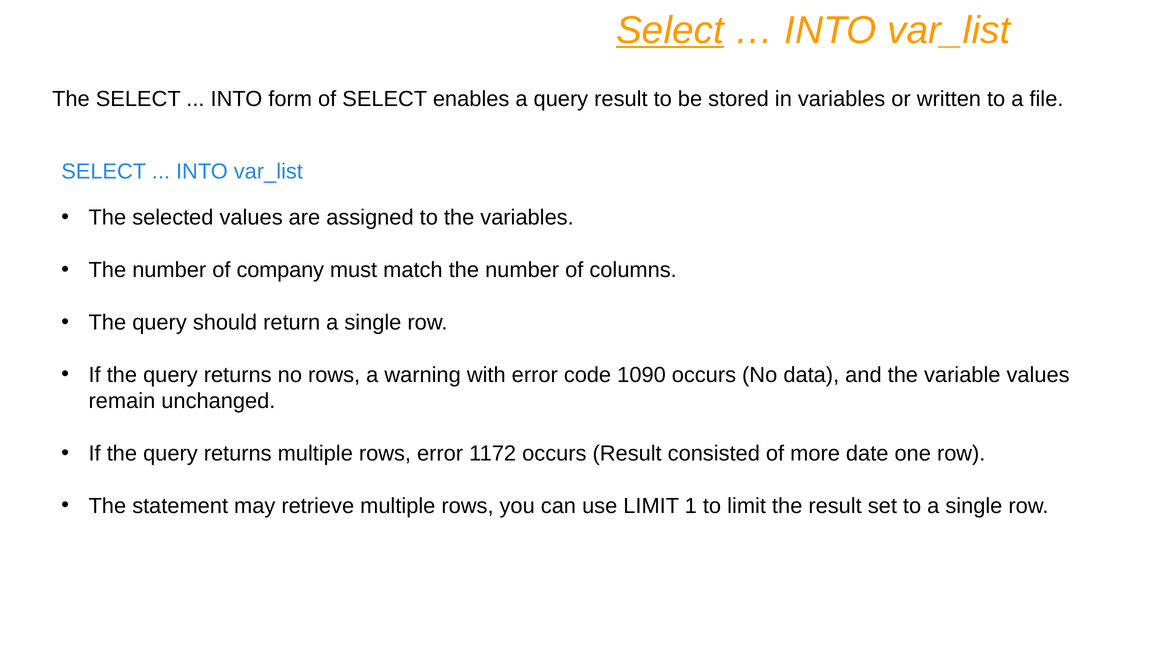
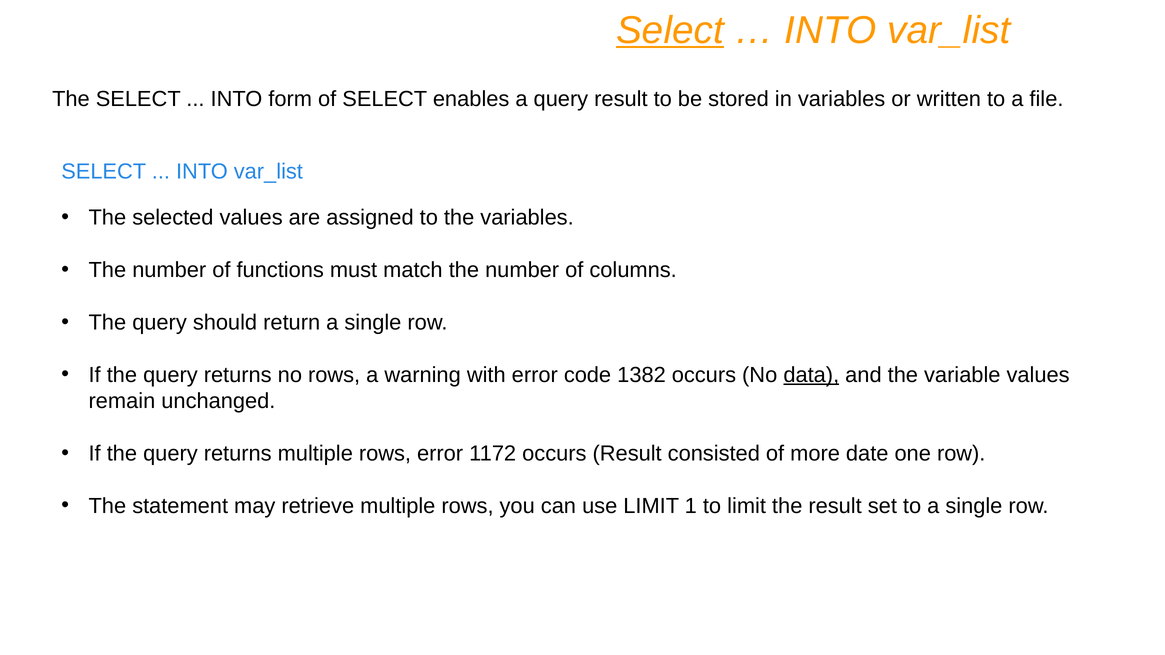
company: company -> functions (280, 270)
1090: 1090 -> 1382 (642, 375)
data underline: none -> present (811, 375)
